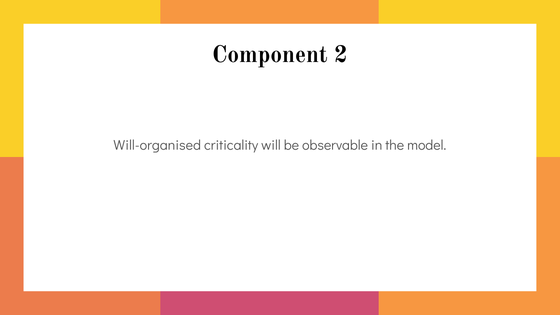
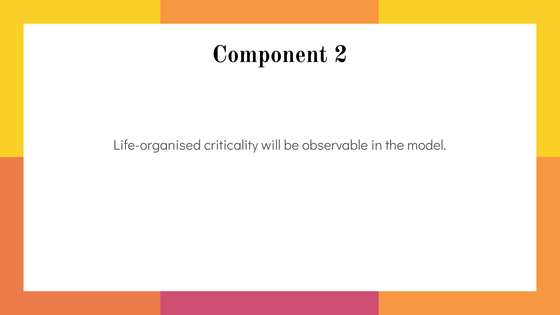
Will-organised: Will-organised -> Life-organised (157, 145)
